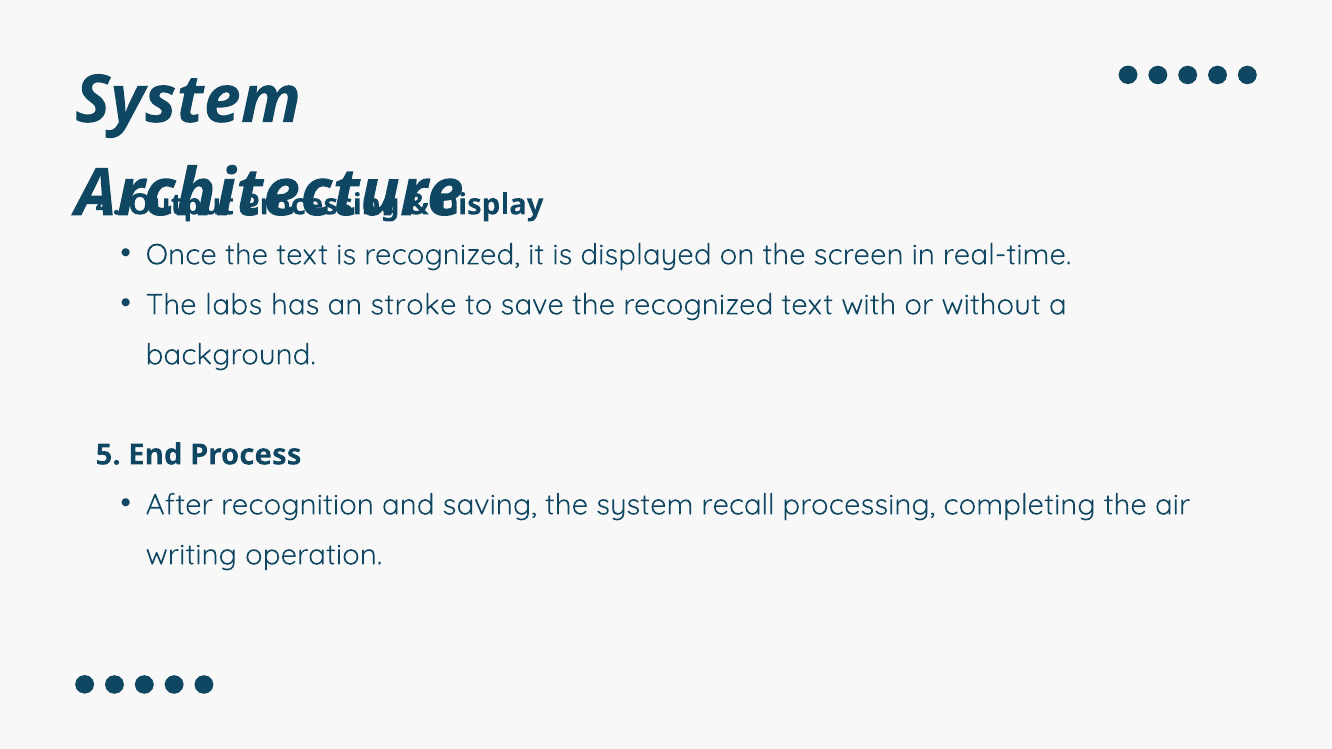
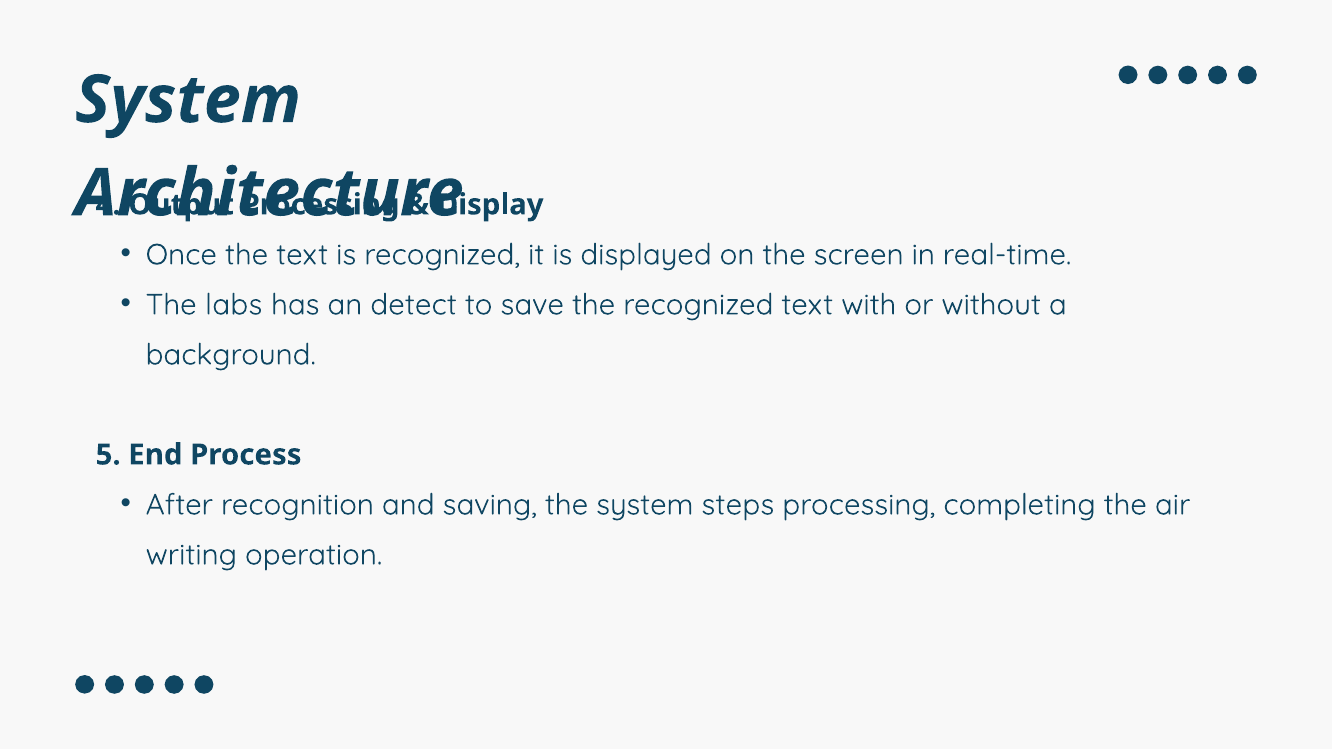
stroke: stroke -> detect (414, 305)
recall: recall -> steps (738, 505)
